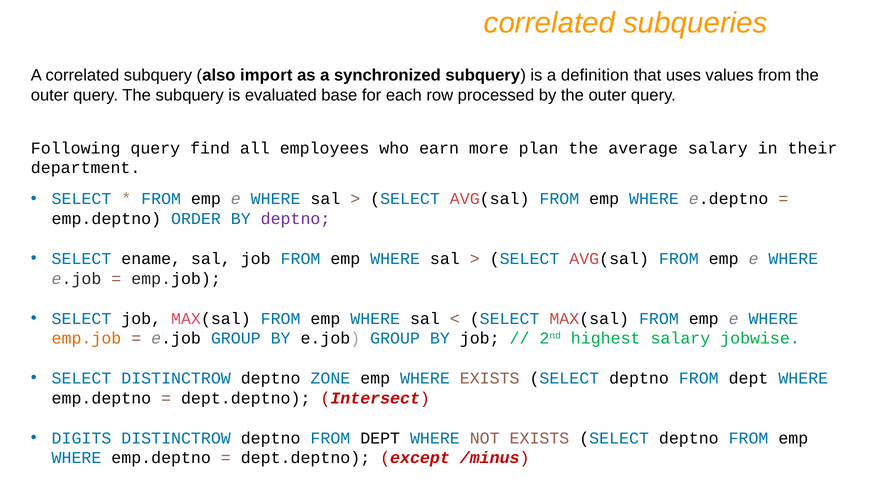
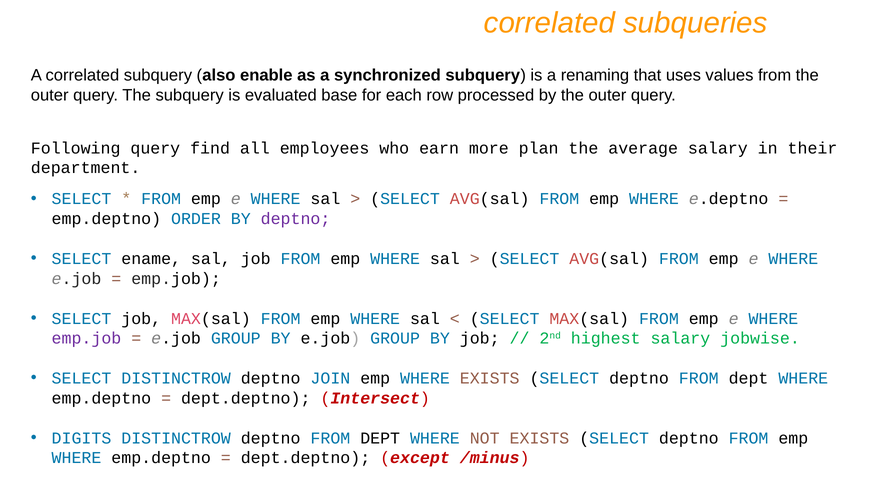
import: import -> enable (266, 75)
definition: definition -> renaming (595, 75)
emp.job colour: orange -> purple (86, 338)
ZONE: ZONE -> JOIN (330, 378)
